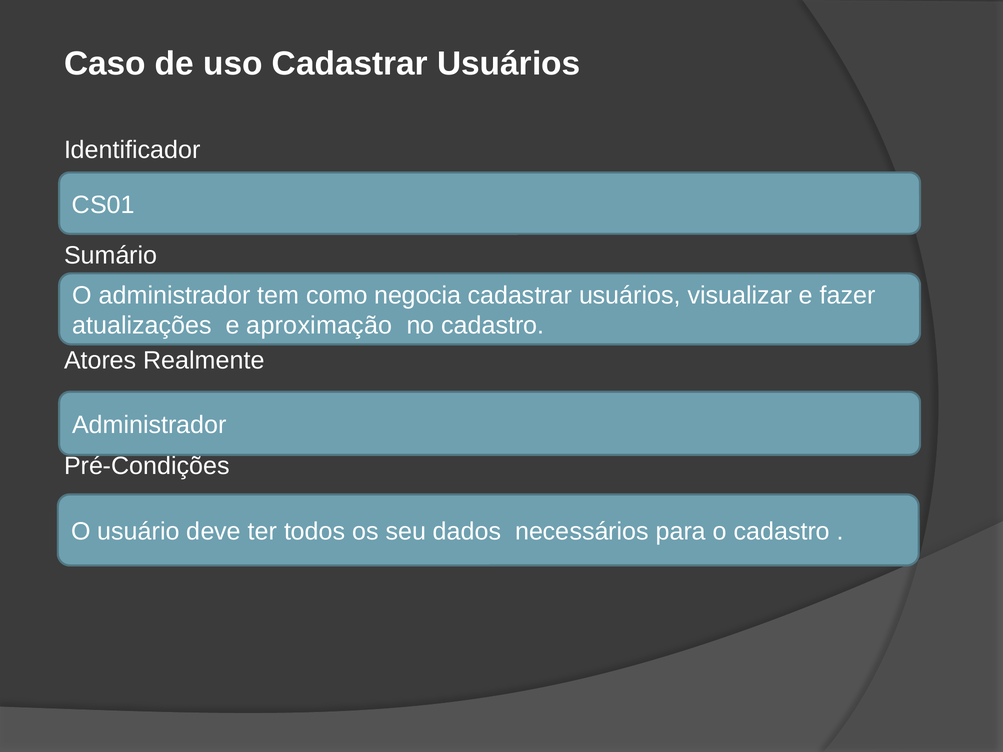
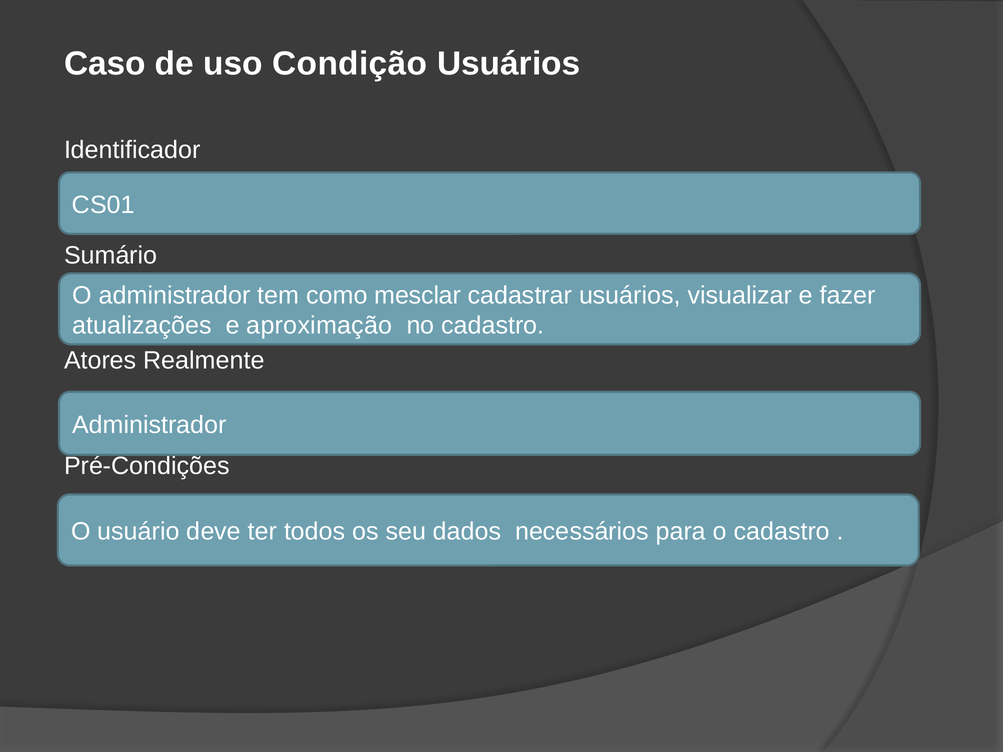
uso Cadastrar: Cadastrar -> Condição (350, 64)
negocia: negocia -> mesclar (418, 296)
